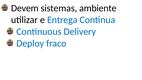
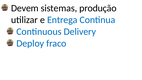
ambiente: ambiente -> produção (98, 8)
